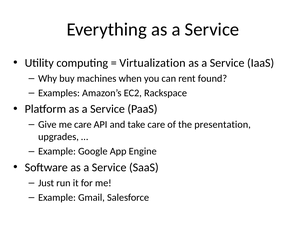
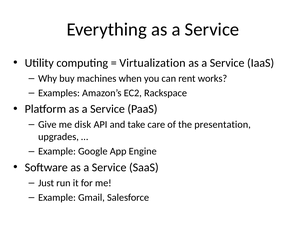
found: found -> works (212, 79)
me care: care -> disk (83, 125)
